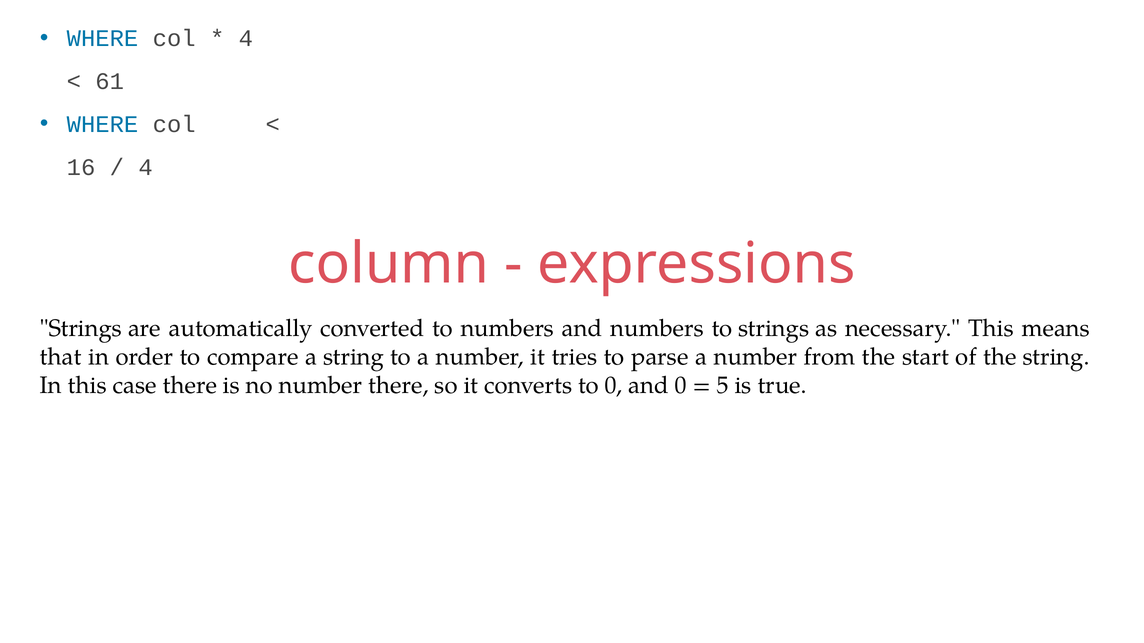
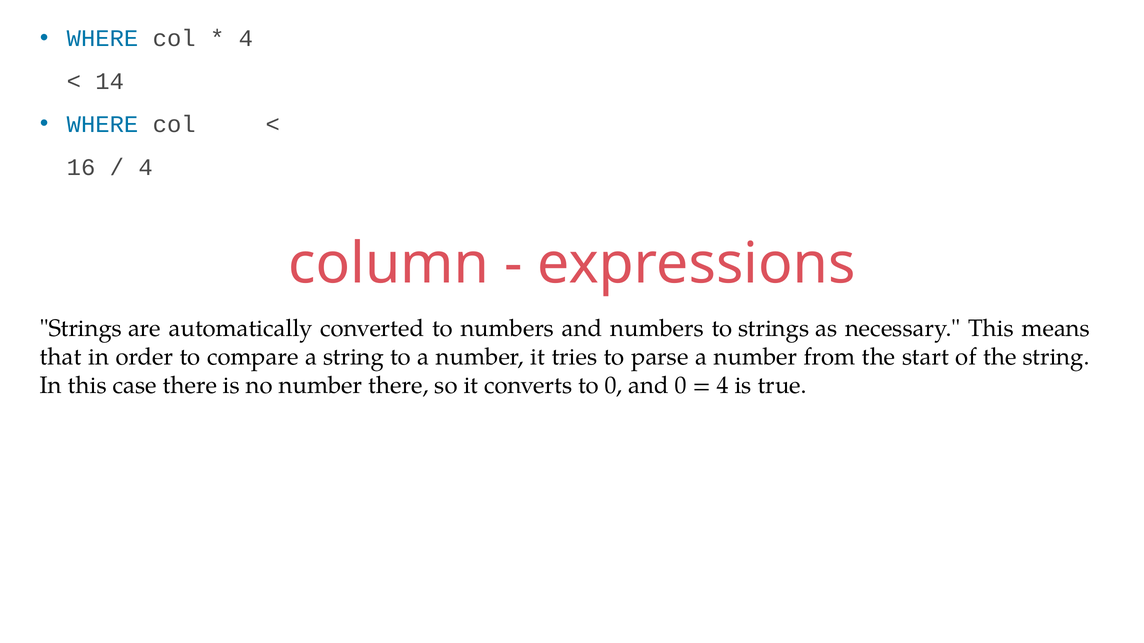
61: 61 -> 14 (110, 82)
5: 5 -> 4 (723, 386)
